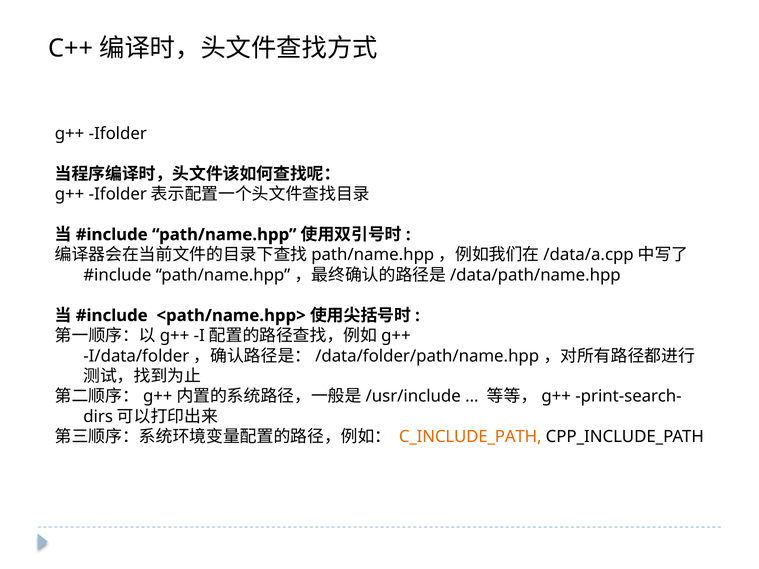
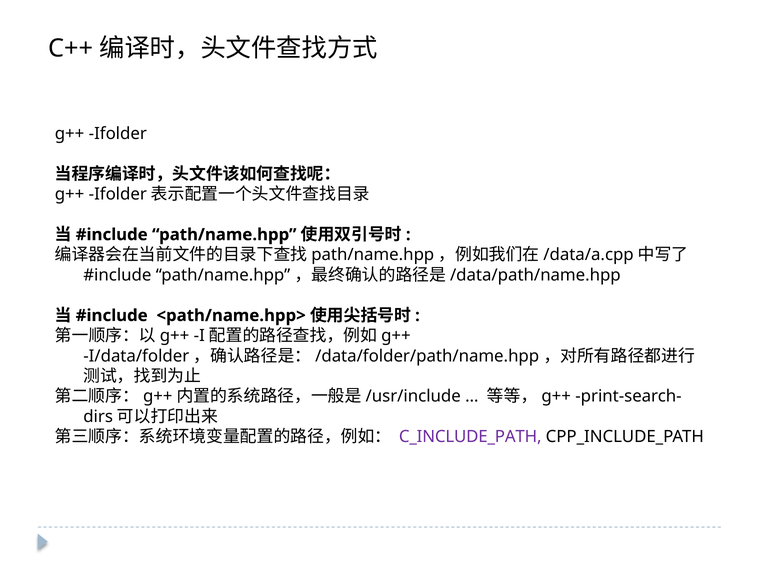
C_INCLUDE_PATH colour: orange -> purple (470, 437)
